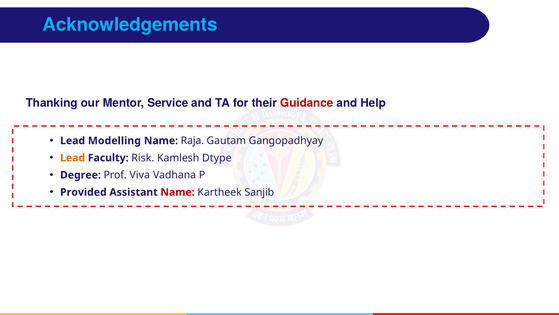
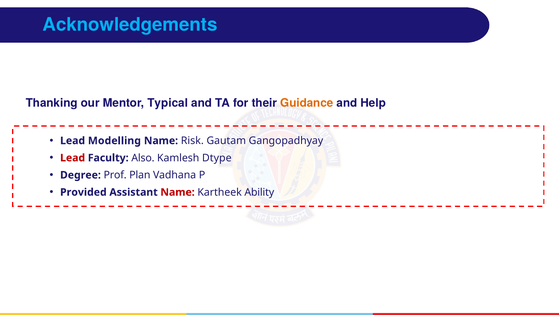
Service: Service -> Typical (168, 103)
Guidance colour: red -> orange (307, 103)
Raja: Raja -> Risk (192, 140)
Lead colour: orange -> red (73, 158)
Risk: Risk -> Also (143, 158)
Viva: Viva -> Plan (140, 175)
Sanjib: Sanjib -> Ability (259, 192)
